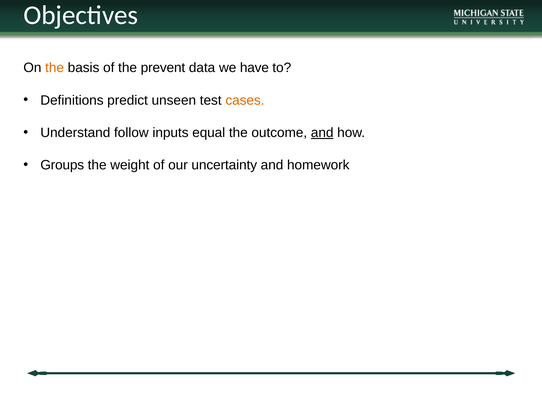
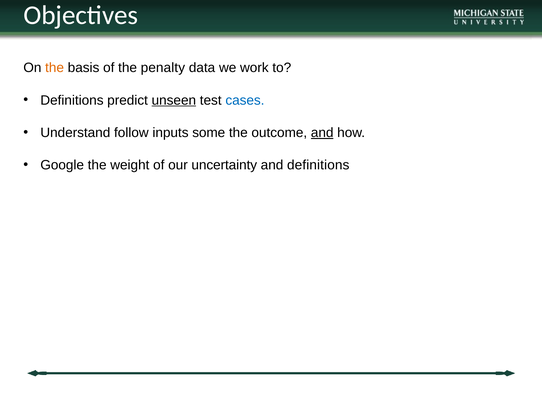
prevent: prevent -> penalty (163, 68)
have: have -> work (254, 68)
unseen underline: none -> present (174, 100)
cases colour: orange -> blue (245, 100)
equal: equal -> some (209, 133)
Groups: Groups -> Google (62, 165)
and homework: homework -> definitions (318, 165)
